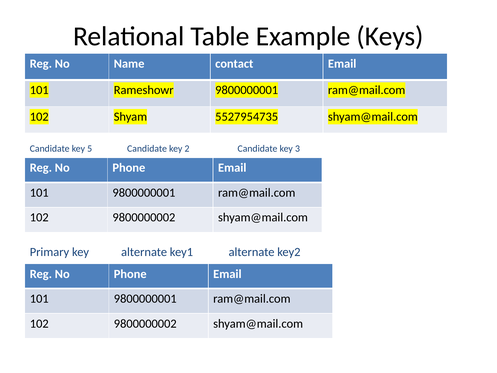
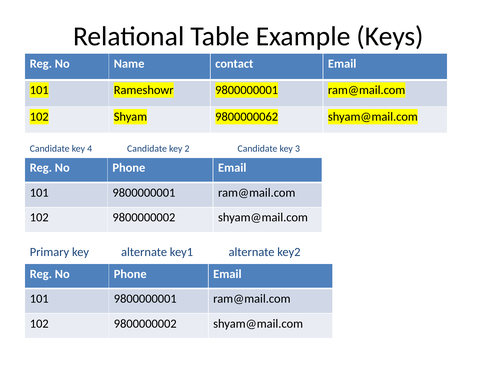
5527954735: 5527954735 -> 9800000062 (247, 117)
5: 5 -> 4 (90, 149)
